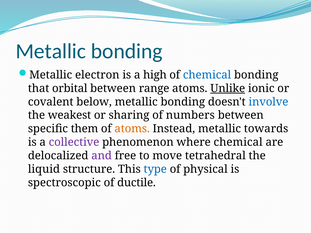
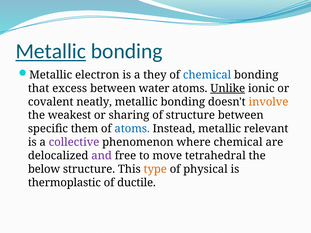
Metallic underline: none -> present (51, 51)
high: high -> they (155, 75)
orbital: orbital -> excess (70, 88)
range: range -> water (154, 88)
below: below -> neatly (94, 102)
involve colour: blue -> orange (268, 102)
of numbers: numbers -> structure (190, 115)
atoms colour: orange -> blue (132, 129)
towards: towards -> relevant (266, 129)
liquid: liquid -> below (44, 169)
type colour: blue -> orange (155, 169)
spectroscopic: spectroscopic -> thermoplastic (64, 183)
